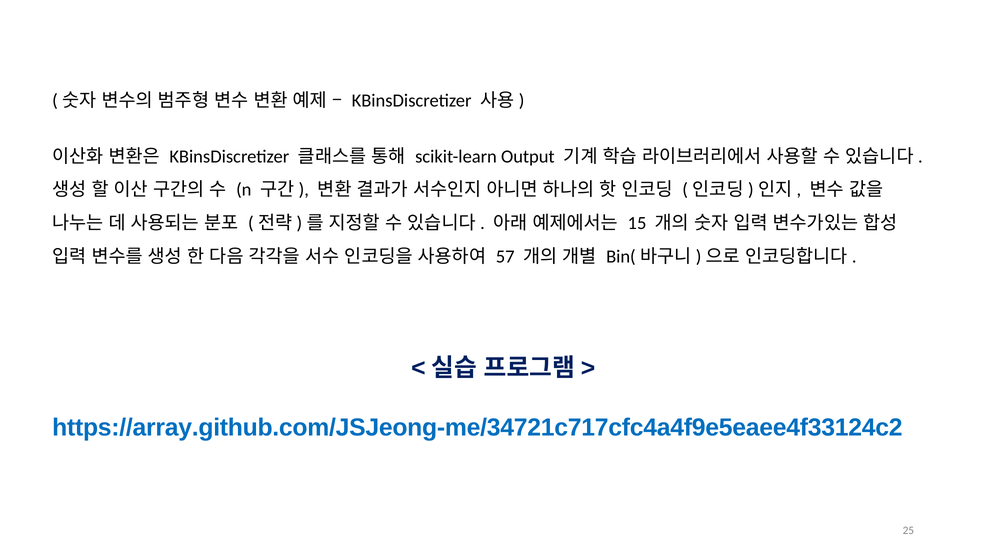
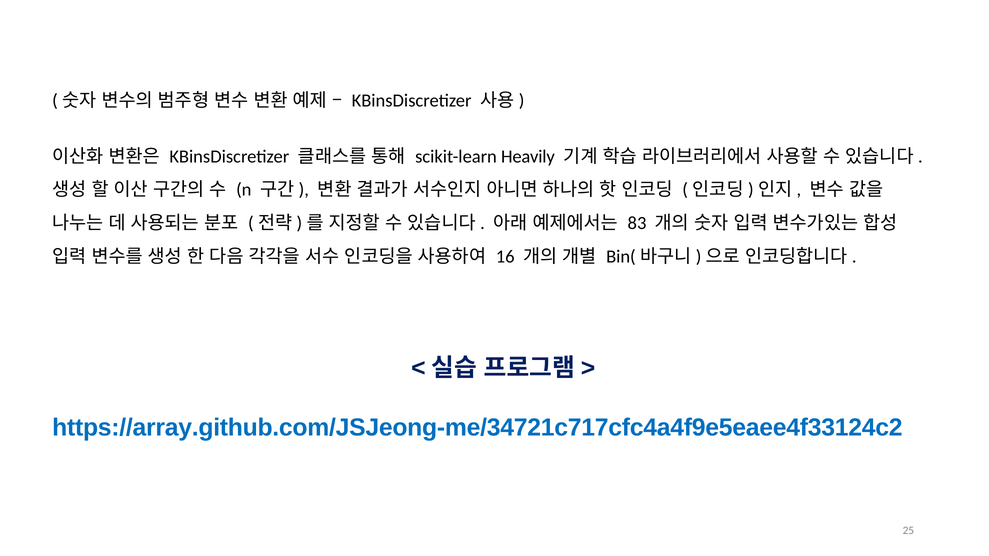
Output: Output -> Heavily (528, 157)
15: 15 -> 83 (637, 223)
57: 57 -> 16 (505, 257)
